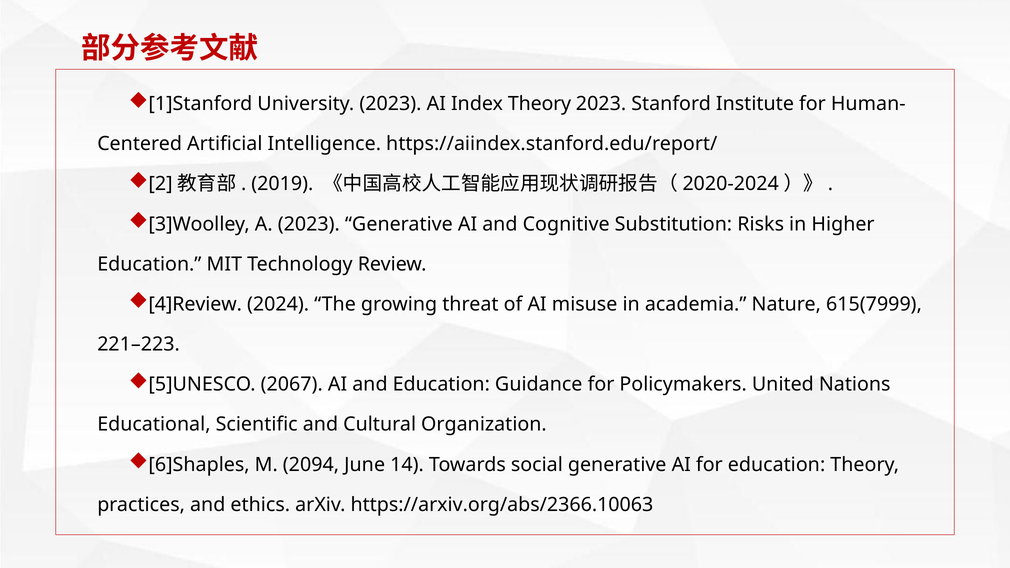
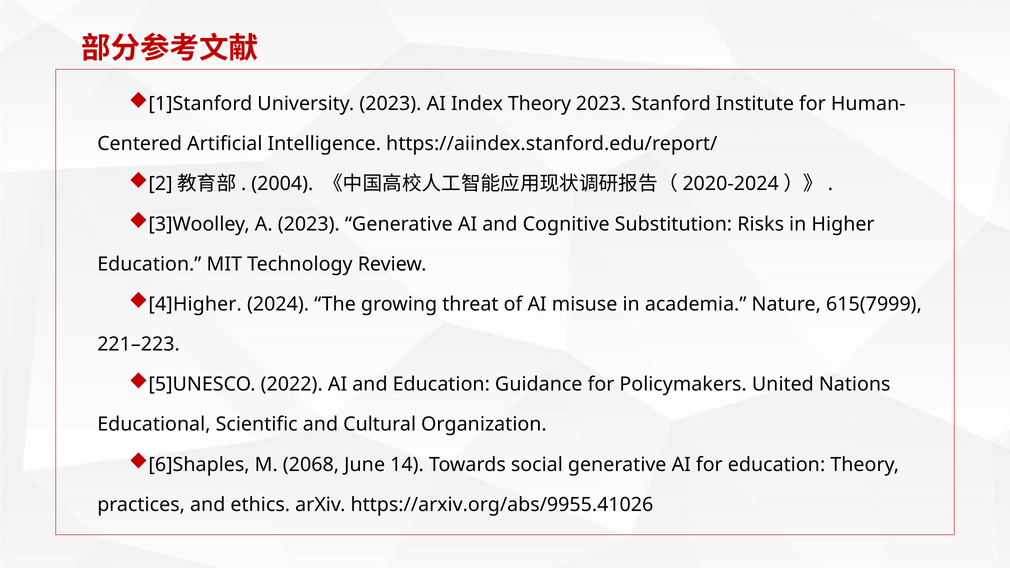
2019: 2019 -> 2004 (282, 184)
4]Review: 4]Review -> 4]Higher (195, 304)
2067: 2067 -> 2022 (292, 384)
2094: 2094 -> 2068 (311, 465)
https://arxiv.org/abs/2366.10063: https://arxiv.org/abs/2366.10063 -> https://arxiv.org/abs/9955.41026 (502, 505)
